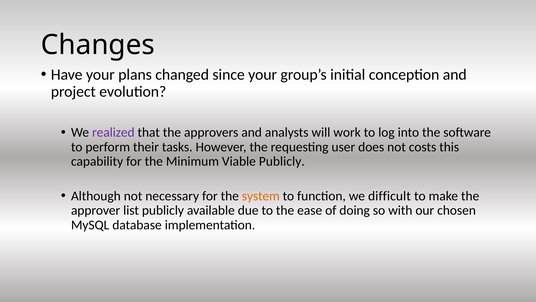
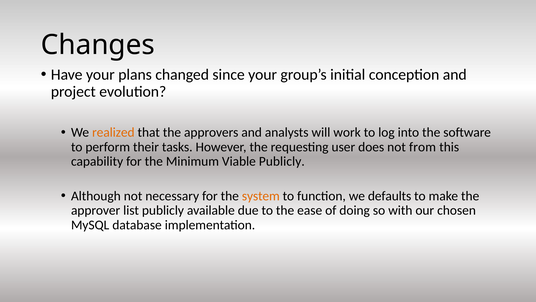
realized colour: purple -> orange (113, 132)
costs: costs -> from (423, 147)
difficult: difficult -> defaults (390, 196)
